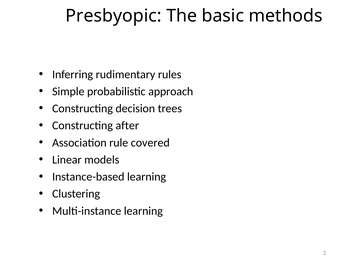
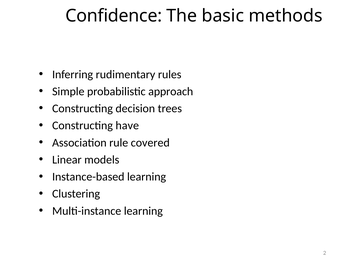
Presbyopic: Presbyopic -> Confidence (114, 16)
after: after -> have (127, 126)
